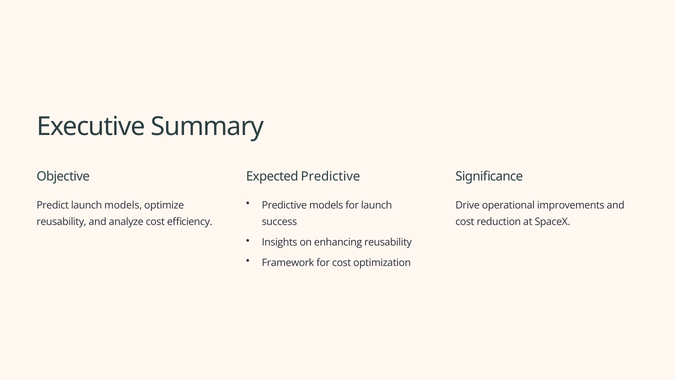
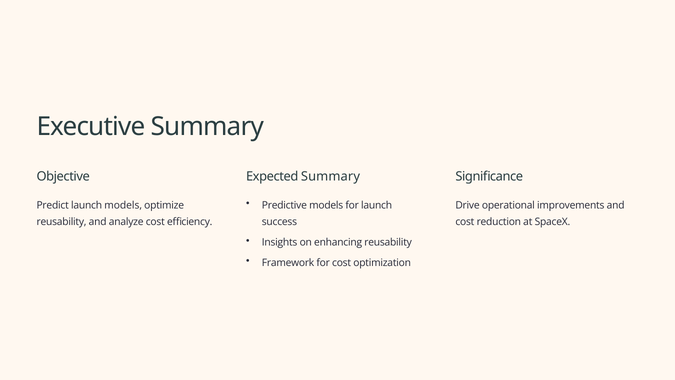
Expected Predictive: Predictive -> Summary (330, 176)
